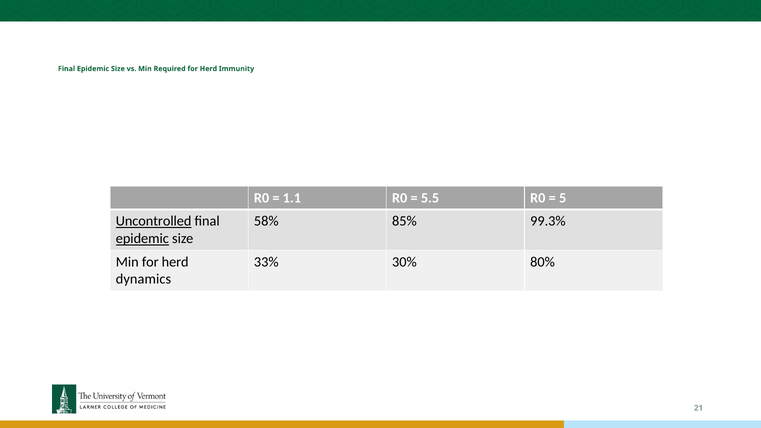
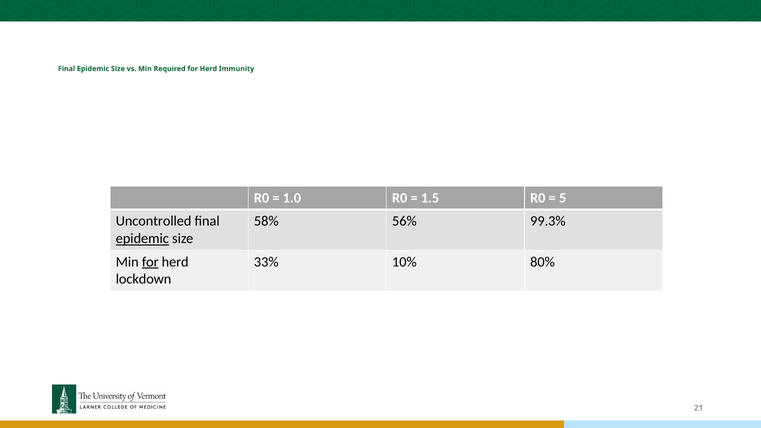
1.1: 1.1 -> 1.0 (292, 198)
5.5: 5.5 -> 1.5 (430, 198)
Uncontrolled underline: present -> none (154, 221)
85%: 85% -> 56% (404, 221)
for underline: none -> present (150, 262)
30%: 30% -> 10% (404, 262)
dynamics: dynamics -> lockdown (144, 279)
